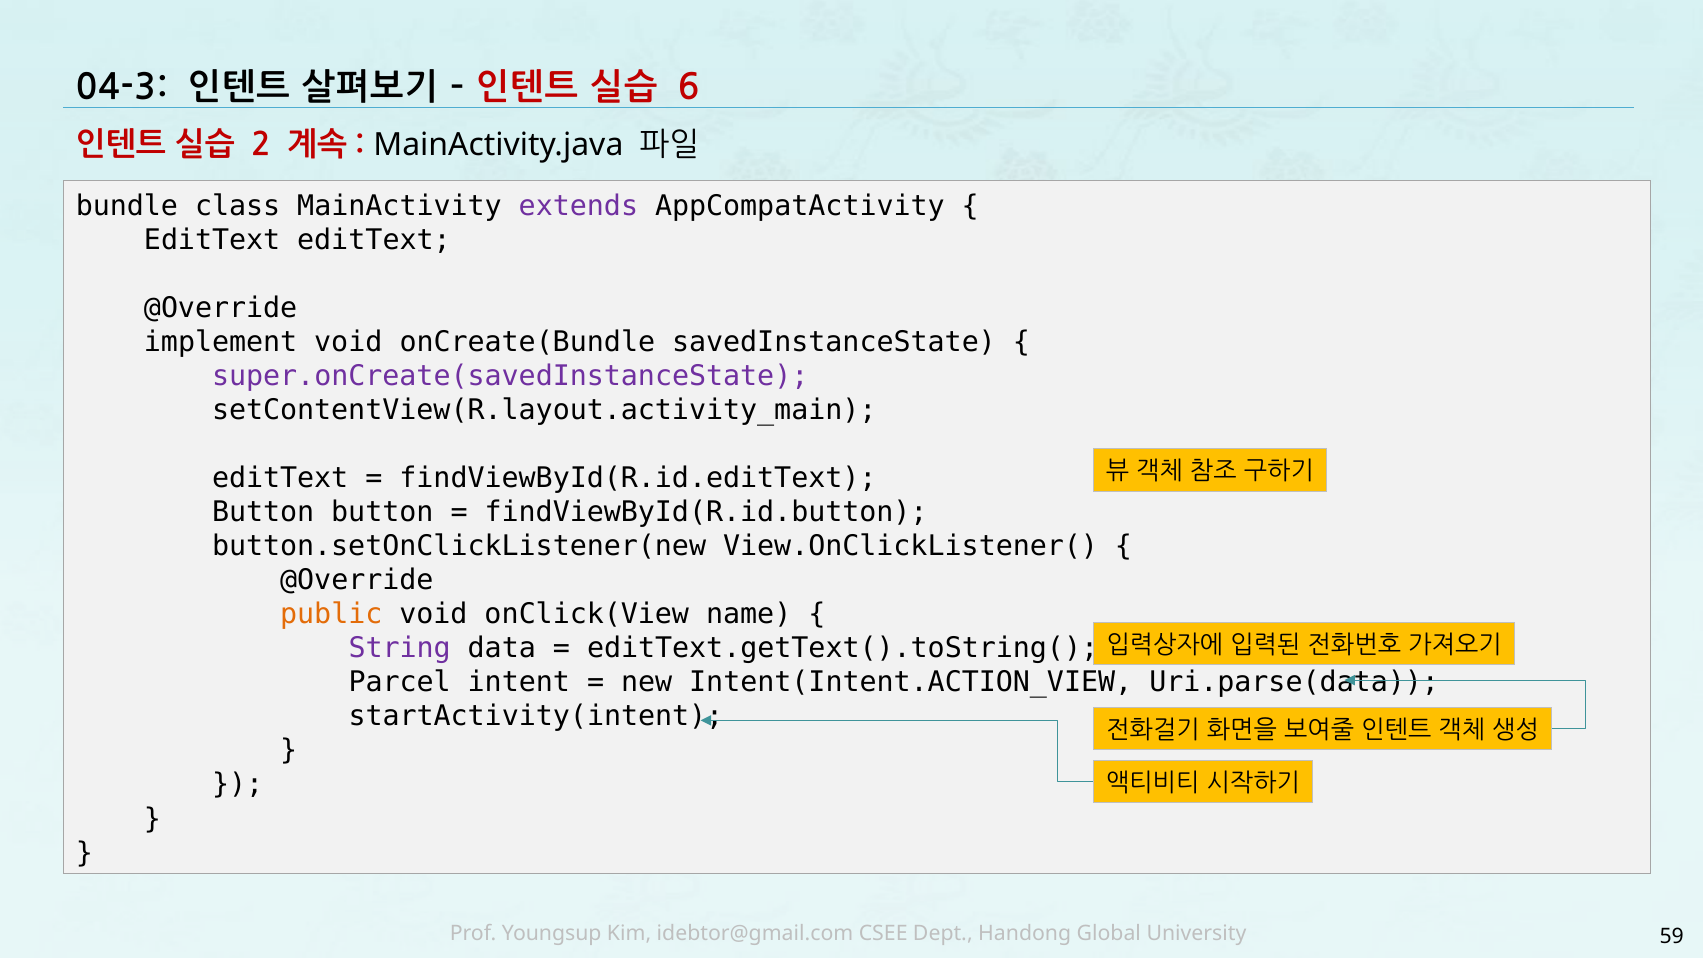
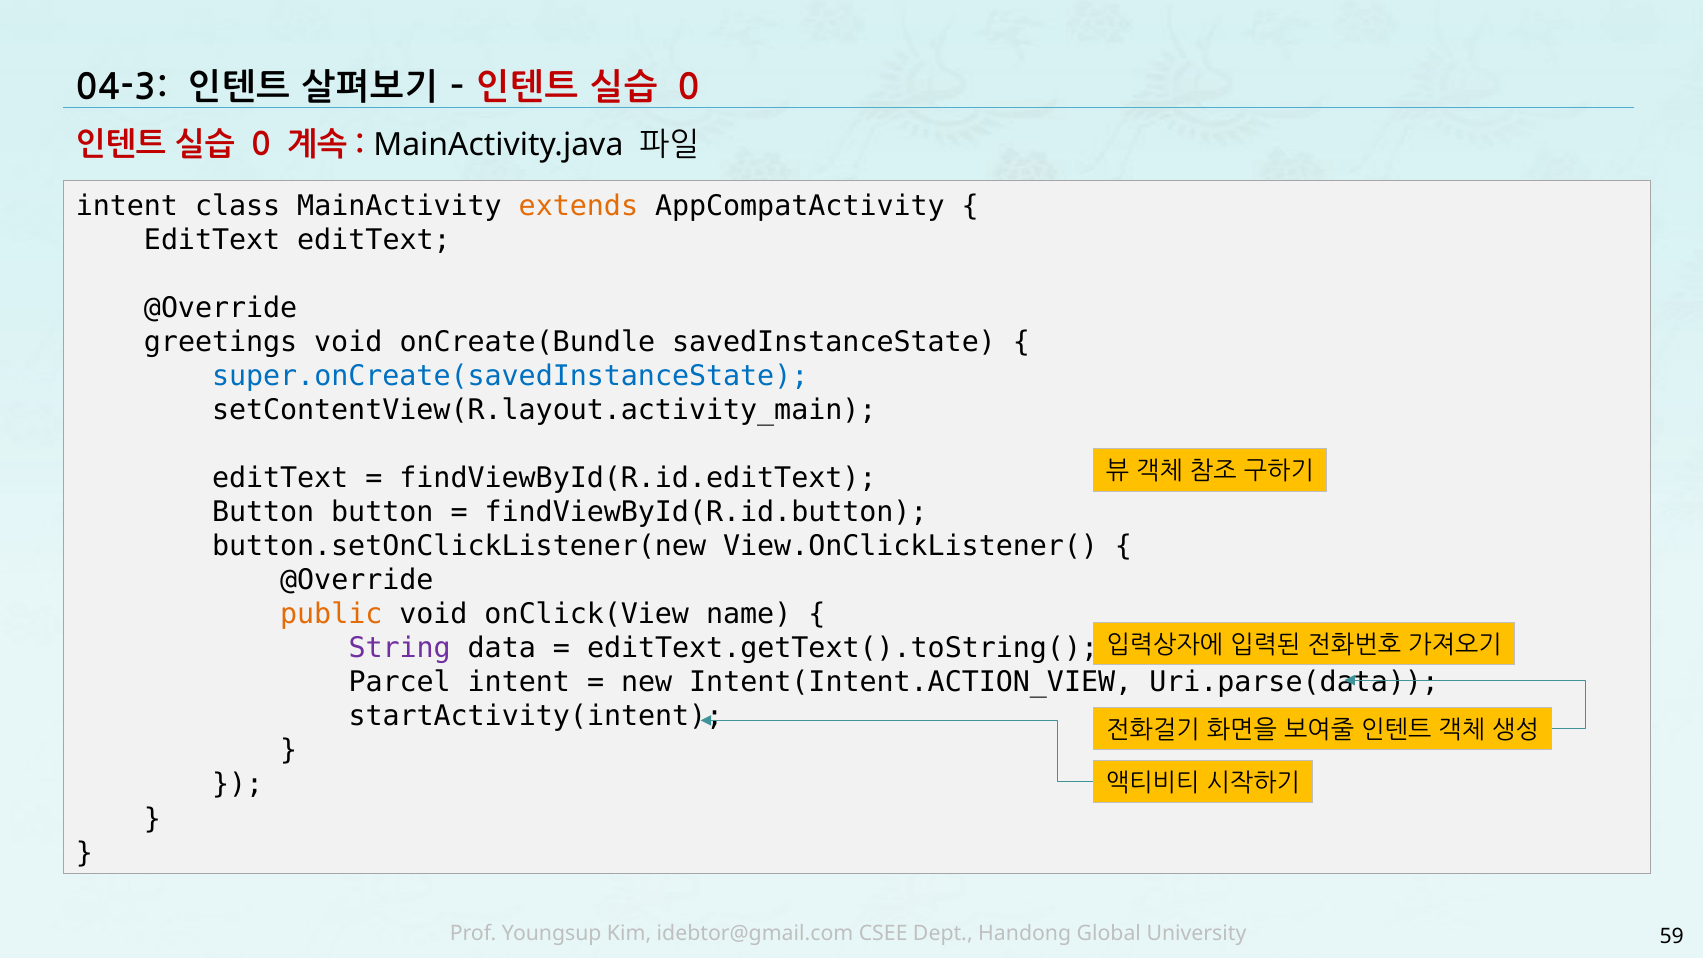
6: 6 -> 0 (689, 87)
2: 2 -> 0 (261, 145)
bundle: bundle -> intent (127, 206)
extends colour: purple -> orange (578, 206)
implement: implement -> greetings (221, 342)
super.onCreate(savedInstanceState colour: purple -> blue (510, 376)
